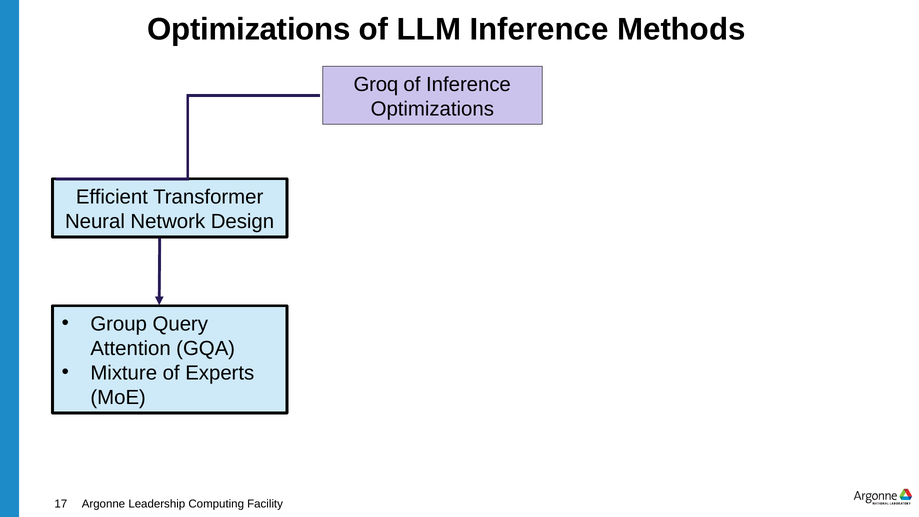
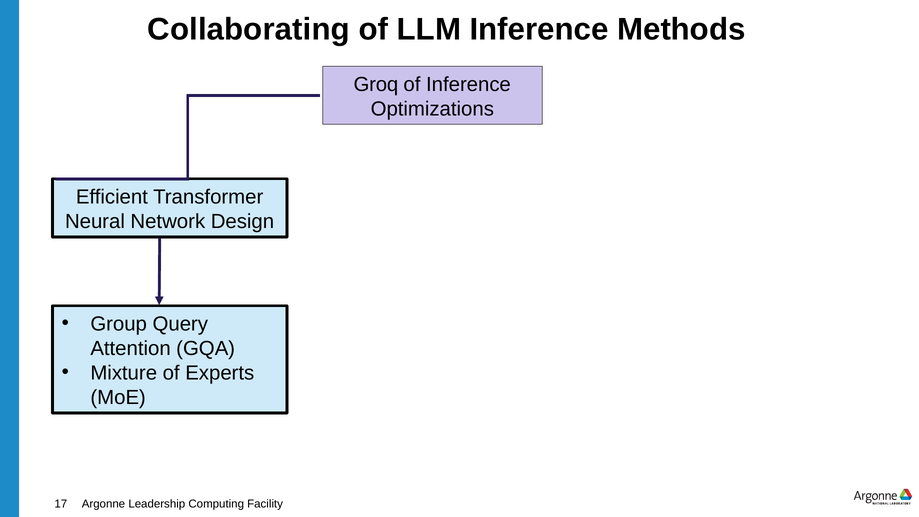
Optimizations: Optimizations -> Collaborating (249, 30)
